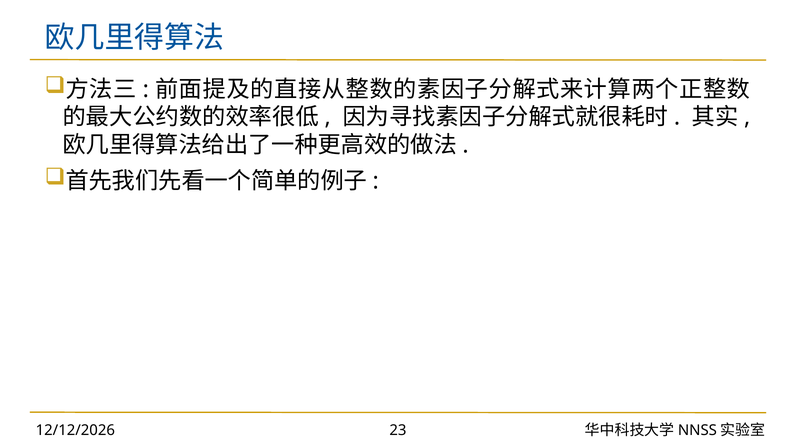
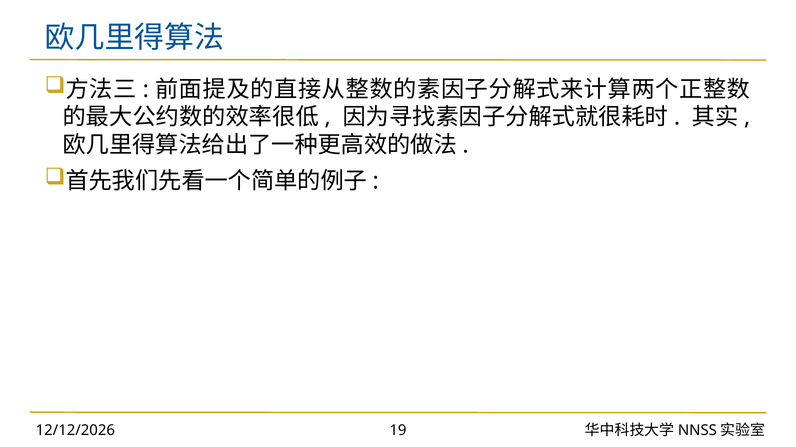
23: 23 -> 19 (398, 431)
